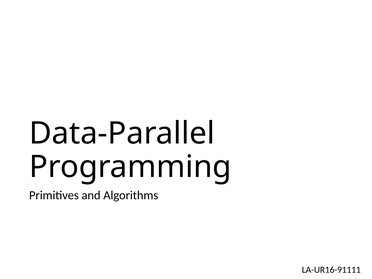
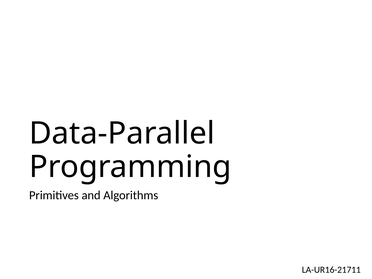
LA-UR16-91111: LA-UR16-91111 -> LA-UR16-21711 (331, 270)
